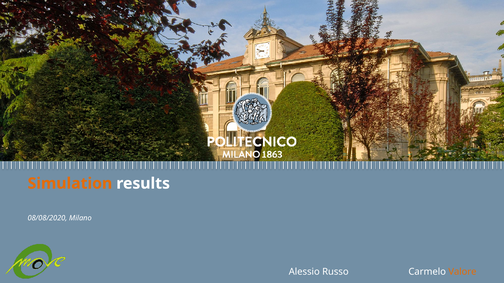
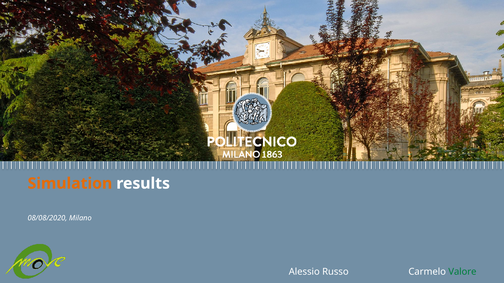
Valore colour: orange -> green (462, 272)
